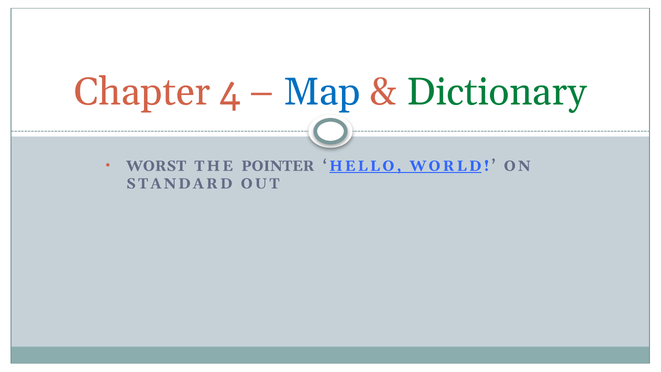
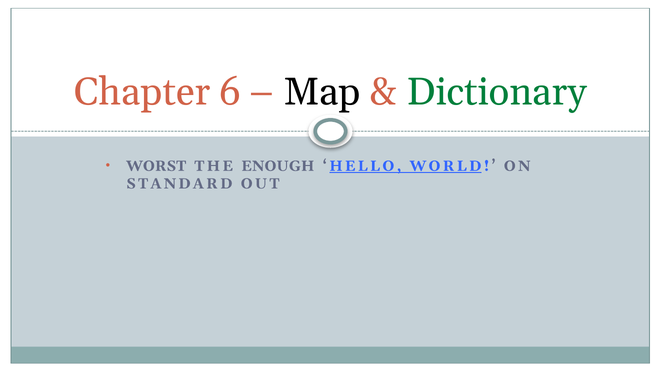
4: 4 -> 6 (230, 92)
Map colour: blue -> black (322, 92)
POINTER: POINTER -> ENOUGH (278, 166)
